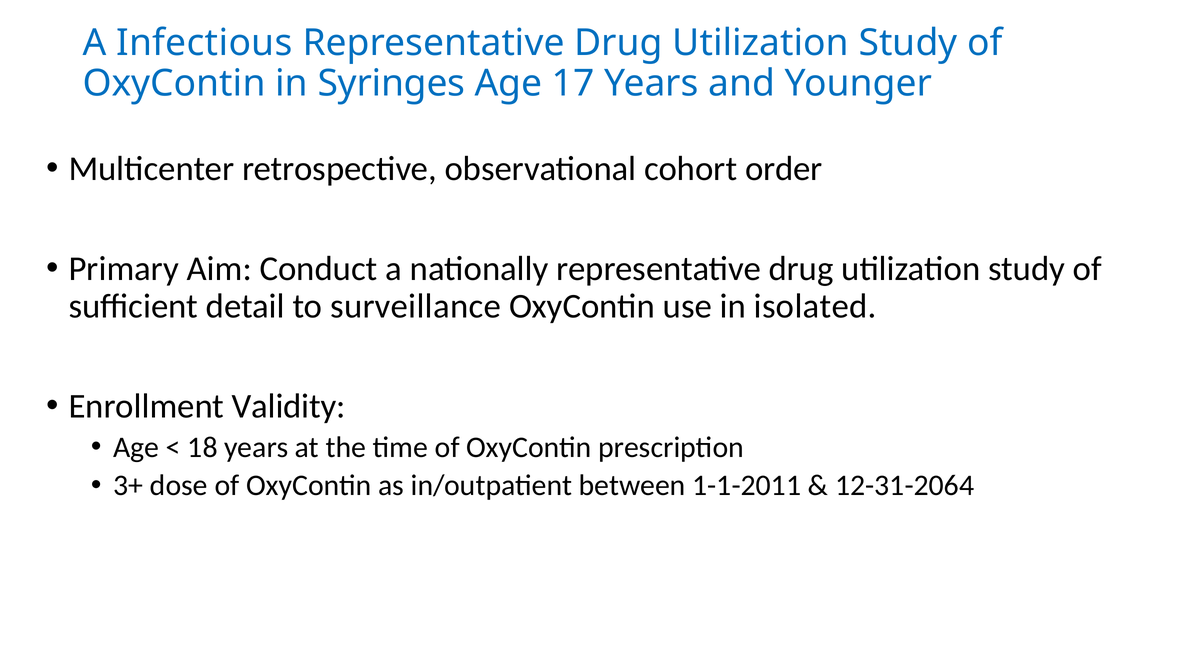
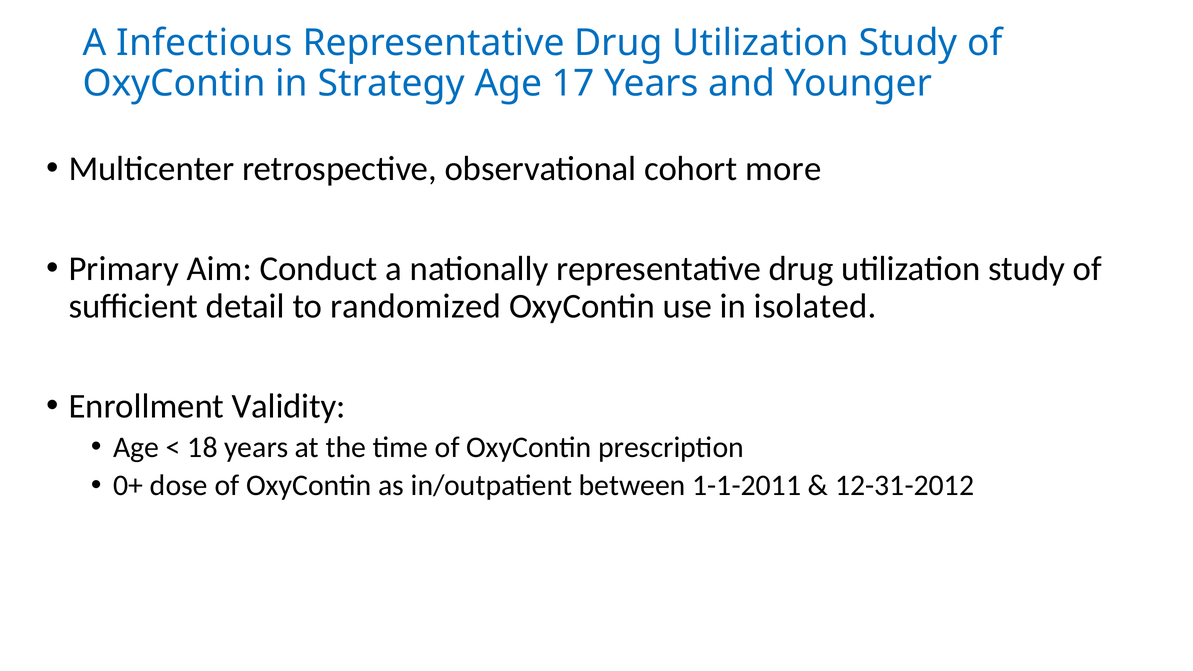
Syringes: Syringes -> Strategy (391, 83)
order: order -> more (783, 169)
surveillance: surveillance -> randomized (416, 306)
3+: 3+ -> 0+ (128, 486)
12-31-2064: 12-31-2064 -> 12-31-2012 (905, 486)
